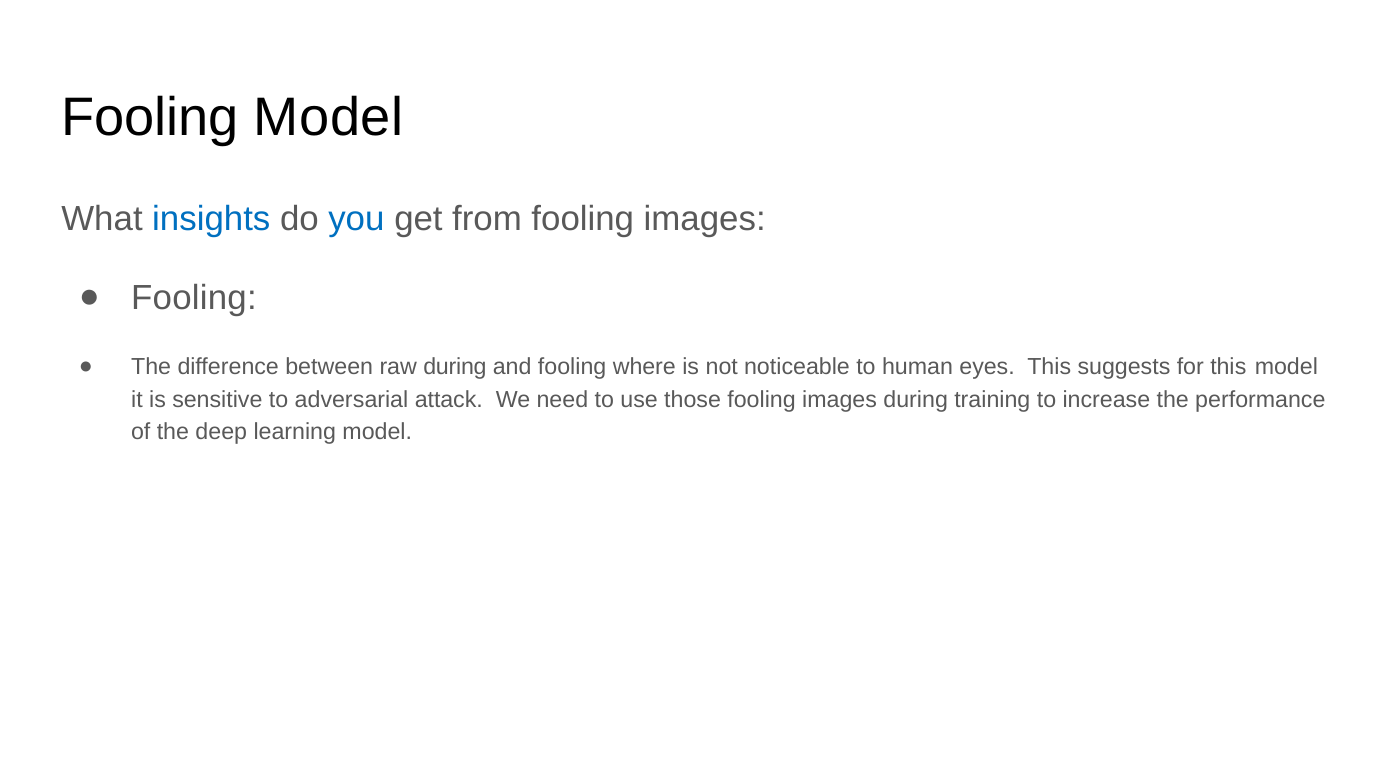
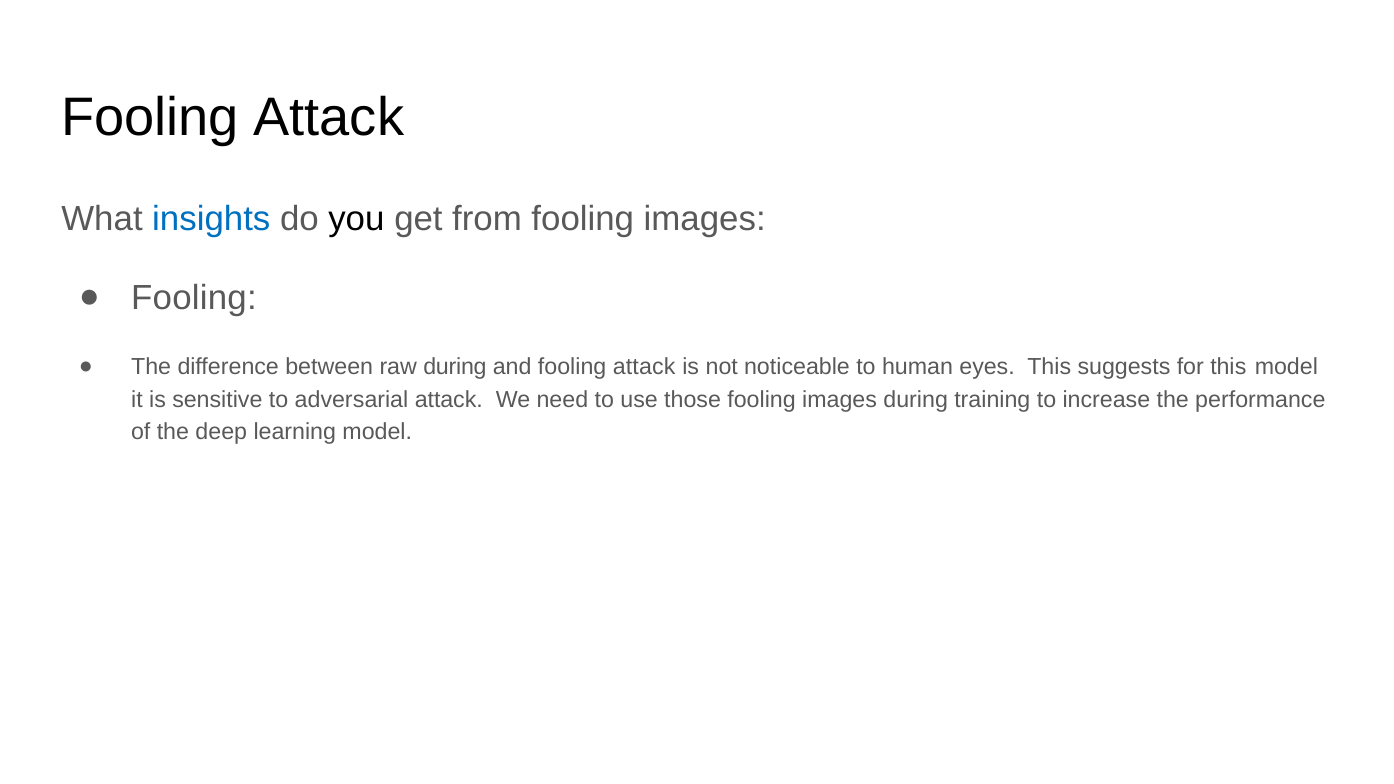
Model: Model -> Attack (329, 118)
you colour: blue -> black (356, 219)
and fooling where: where -> attack (644, 367)
